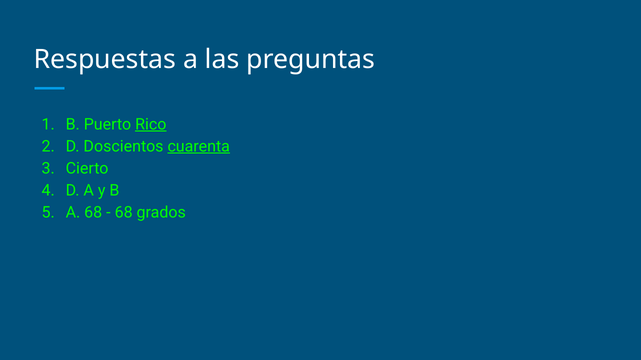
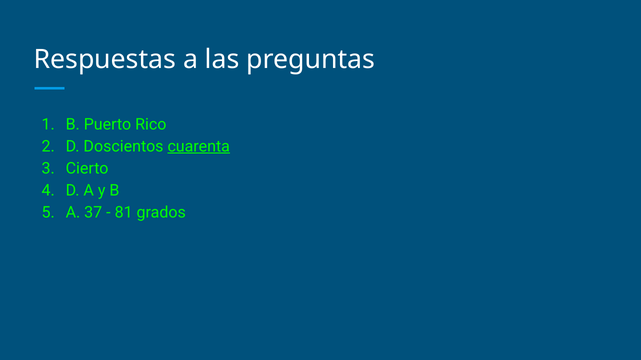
Rico underline: present -> none (151, 124)
A 68: 68 -> 37 (93, 213)
68: 68 -> 81 (124, 213)
